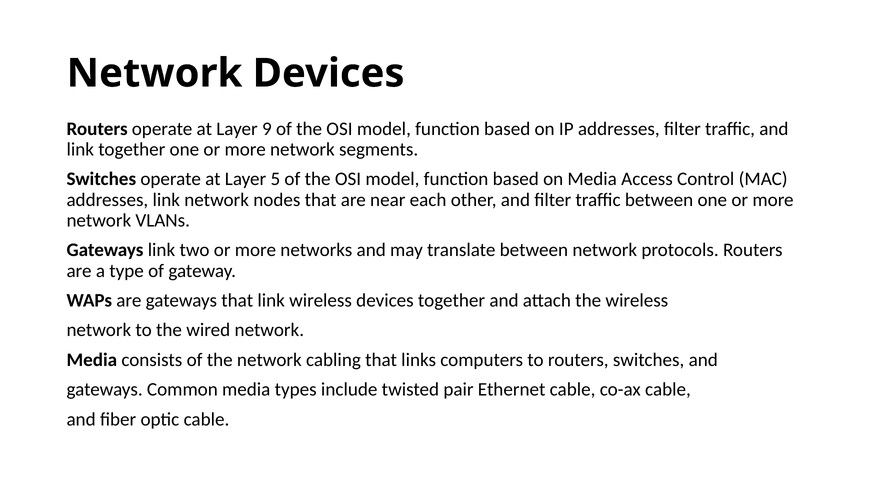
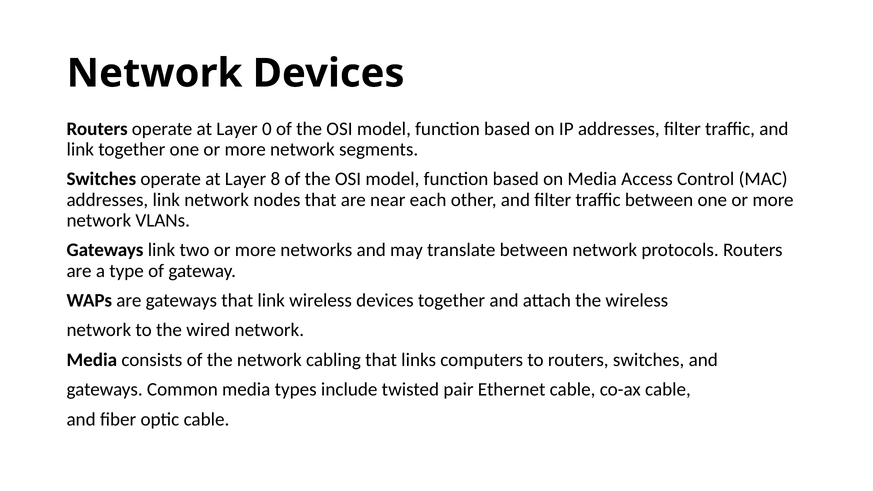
9: 9 -> 0 (267, 129)
5: 5 -> 8 (275, 179)
